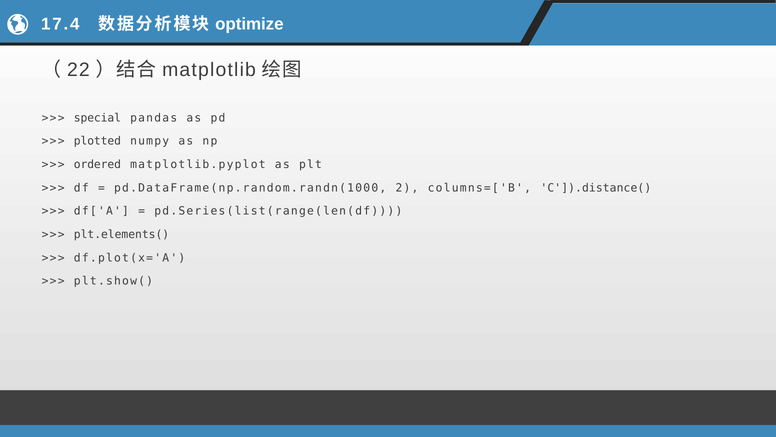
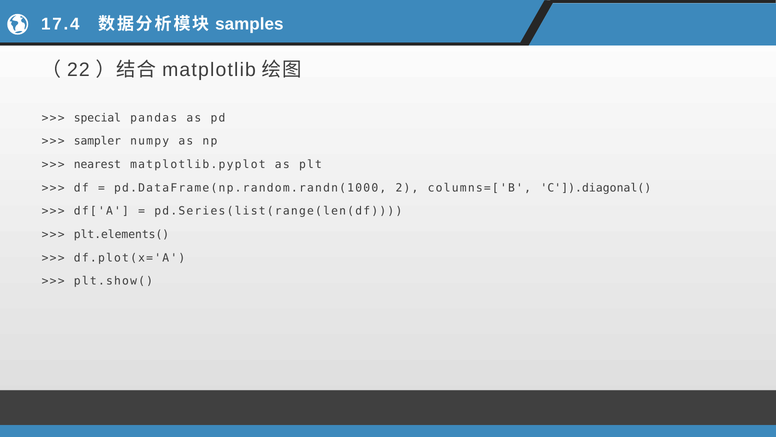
optimize: optimize -> samples (249, 24)
plotted: plotted -> sampler (97, 141)
ordered: ordered -> nearest (97, 164)
C']).distance(: C']).distance( -> C']).diagonal( (596, 188)
